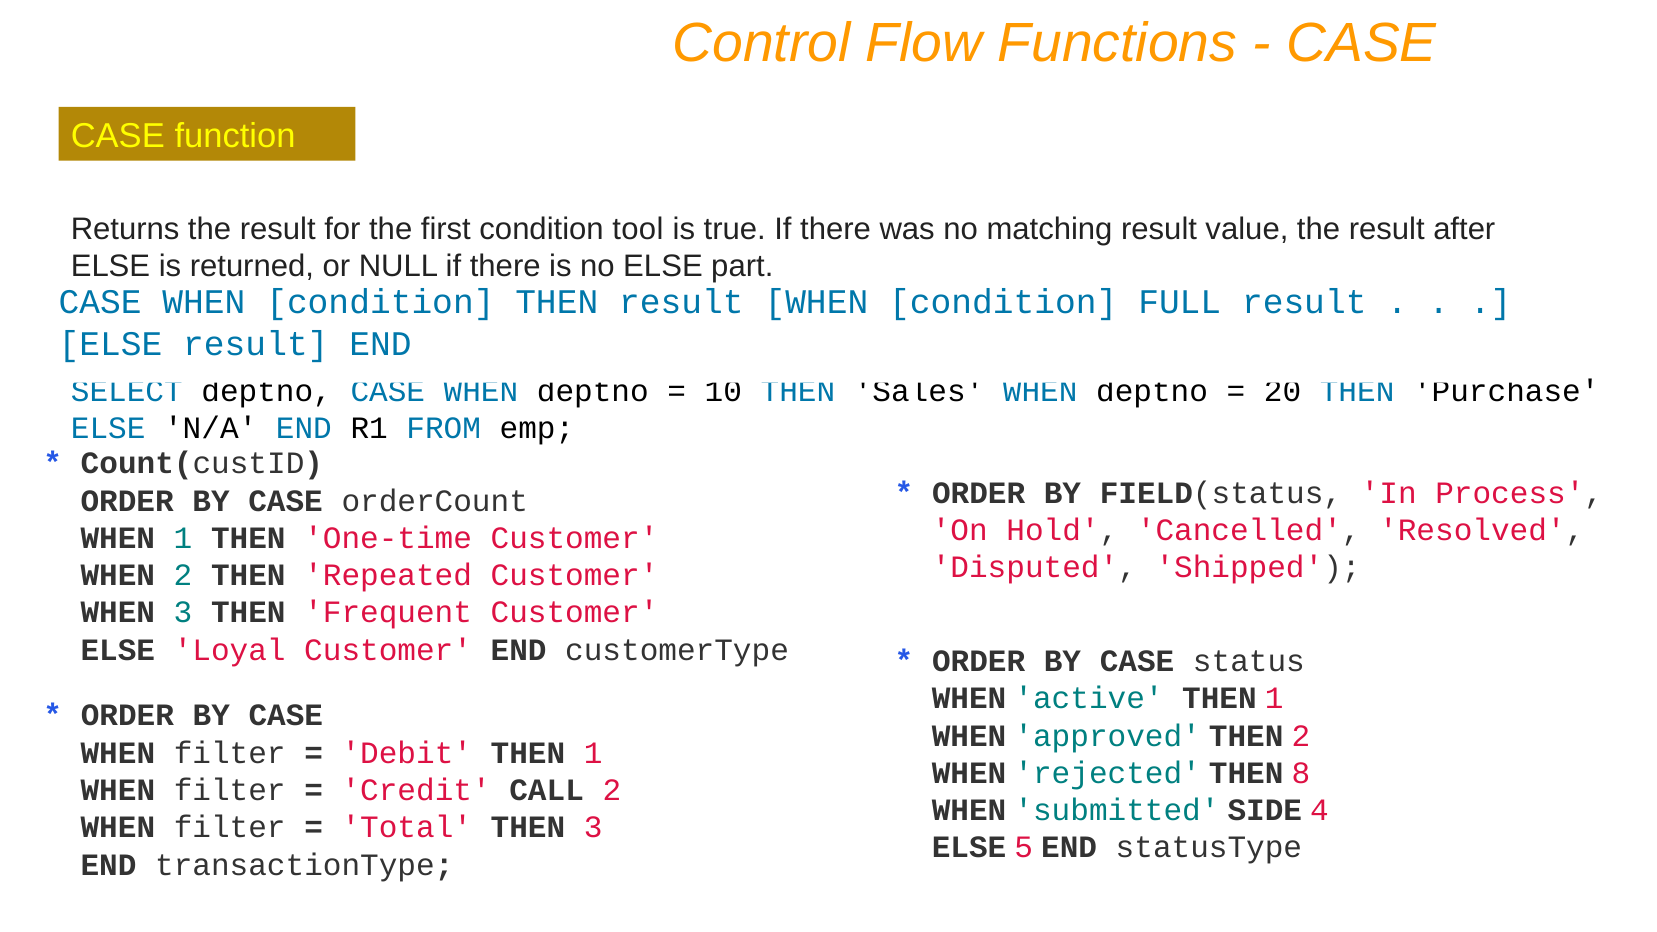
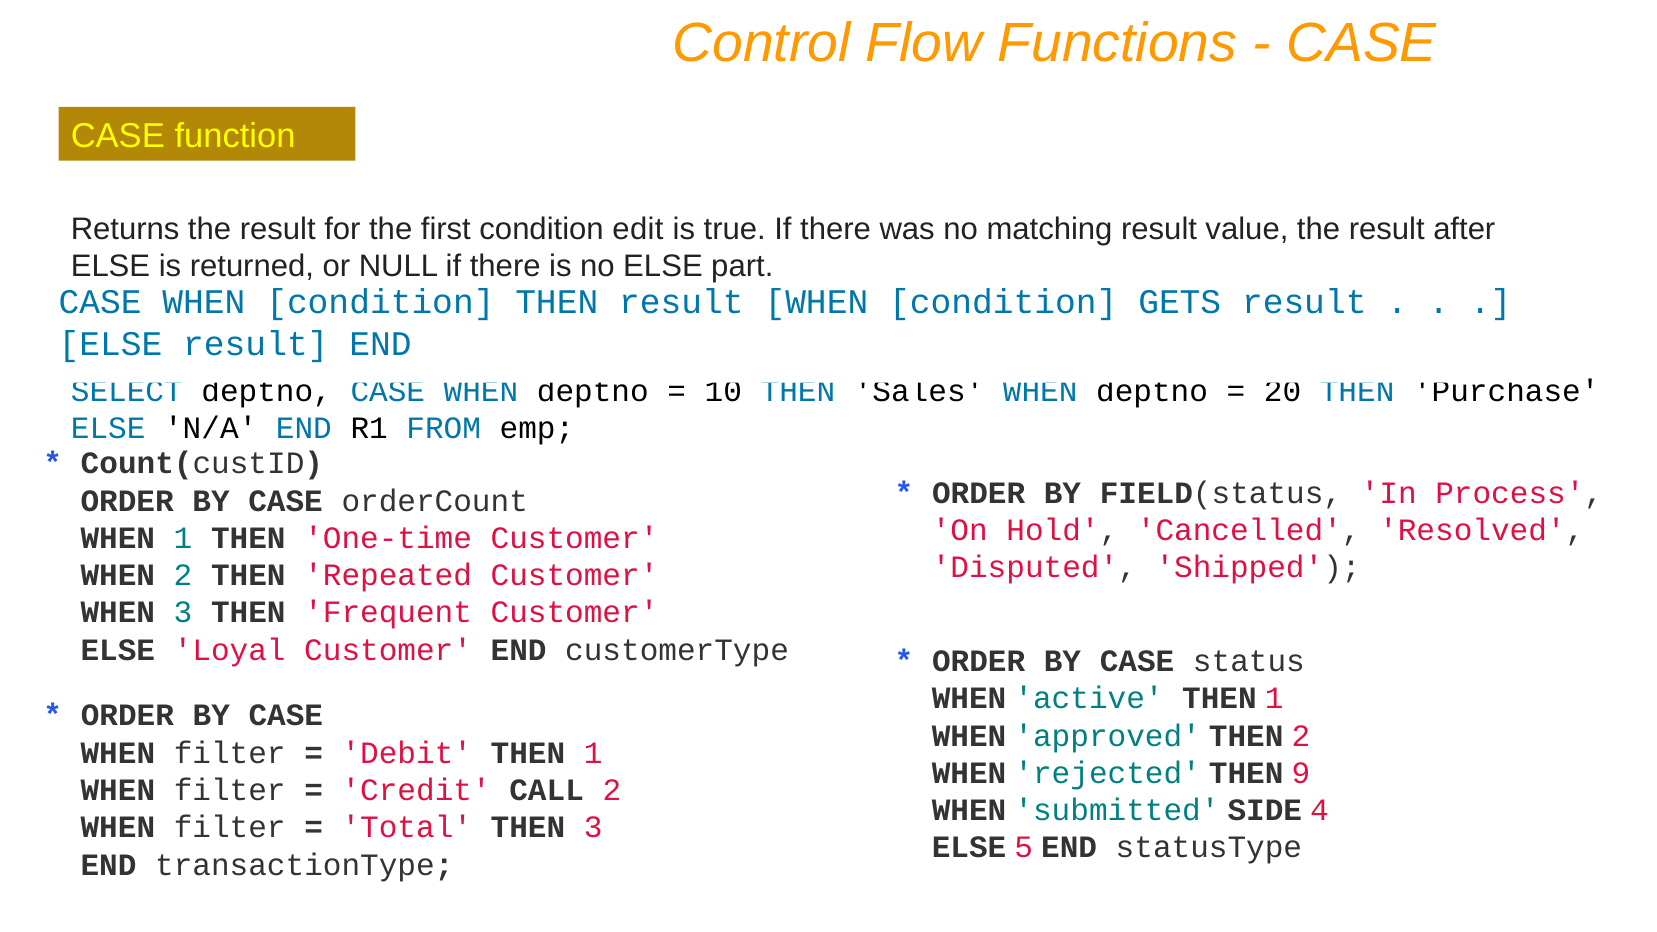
tool: tool -> edit (638, 229)
FULL: FULL -> GETS (1180, 302)
8: 8 -> 9 (1301, 773)
